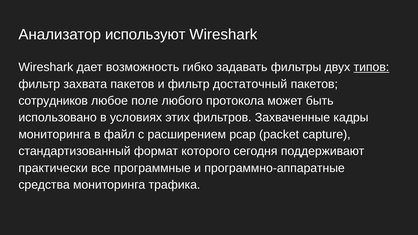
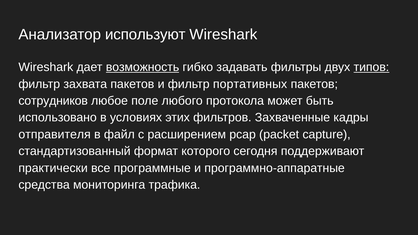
возможность underline: none -> present (143, 67)
достаточный: достаточный -> портативных (250, 84)
мониторинга: мониторинга -> отправителя (55, 134)
